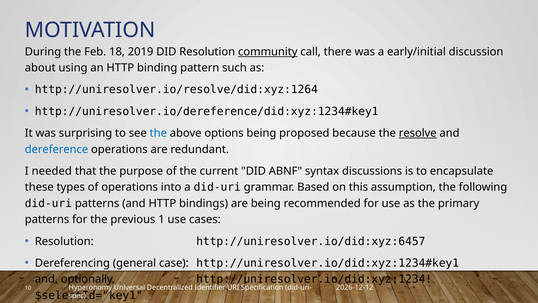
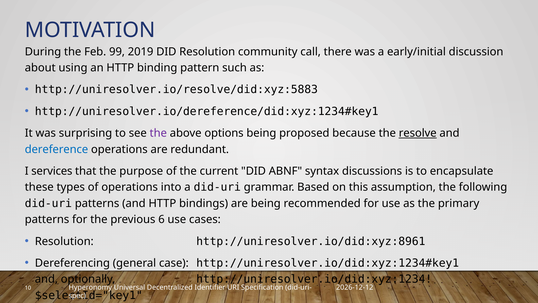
18: 18 -> 99 (117, 52)
community underline: present -> none (268, 52)
http://uniresolver.io/resolve/did:xyz:1264: http://uniresolver.io/resolve/did:xyz:1264 -> http://uniresolver.io/resolve/did:xyz:5883 (176, 90)
the colour: blue -> purple (158, 133)
needed: needed -> services (52, 171)
1: 1 -> 6 (161, 219)
http://uniresolver.io/did:xyz:6457: http://uniresolver.io/did:xyz:6457 -> http://uniresolver.io/did:xyz:8961 (311, 241)
